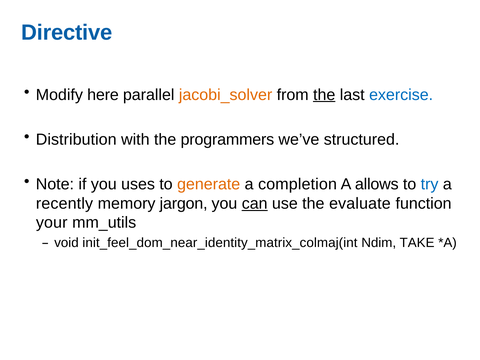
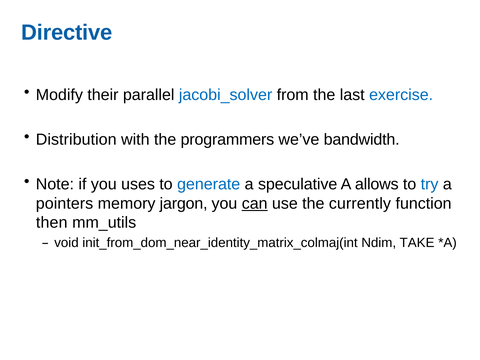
here: here -> their (103, 95)
jacobi_solver colour: orange -> blue (226, 95)
the underline: present -> none (324, 95)
structured: structured -> bandwidth (362, 140)
generate colour: orange -> blue (209, 184)
completion: completion -> speculative (298, 184)
recently: recently -> pointers (65, 203)
evaluate: evaluate -> currently (360, 203)
your: your -> then (52, 223)
init_feel_dom_near_identity_matrix_colmaj(int: init_feel_dom_near_identity_matrix_colmaj(int -> init_from_dom_near_identity_matrix_colmaj(int (220, 243)
